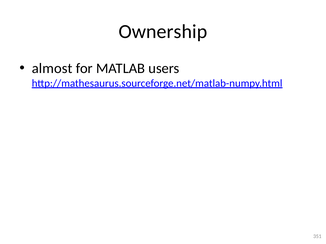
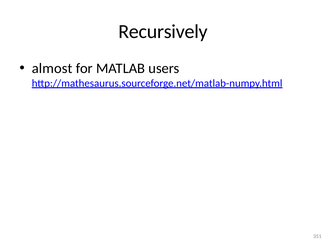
Ownership: Ownership -> Recursively (163, 32)
